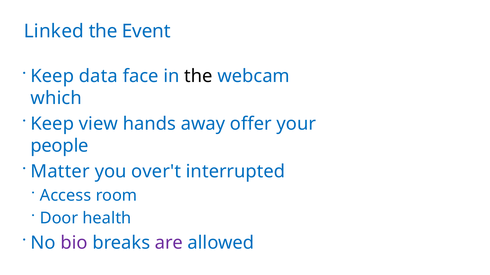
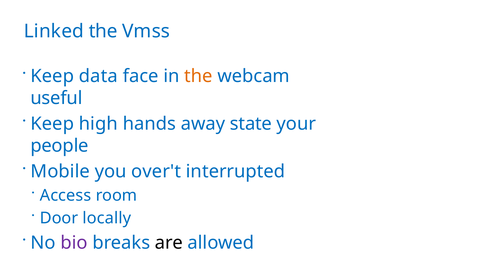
Event: Event -> Vmss (146, 31)
the colour: black -> orange (199, 76)
which: which -> useful (56, 98)
view: view -> high (98, 124)
offer: offer -> state (251, 124)
Matter: Matter -> Mobile (60, 172)
health: health -> locally (107, 219)
are colour: purple -> black (169, 243)
